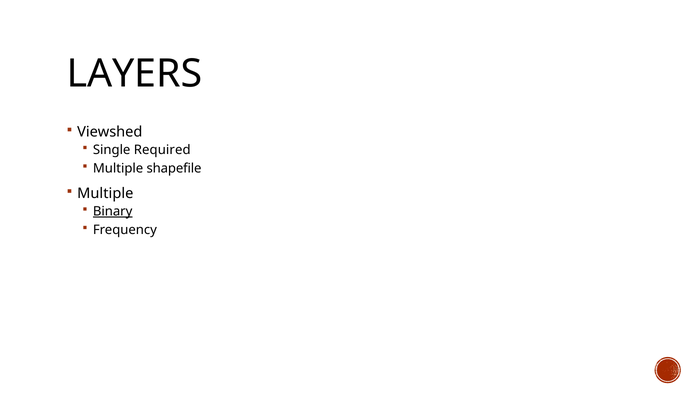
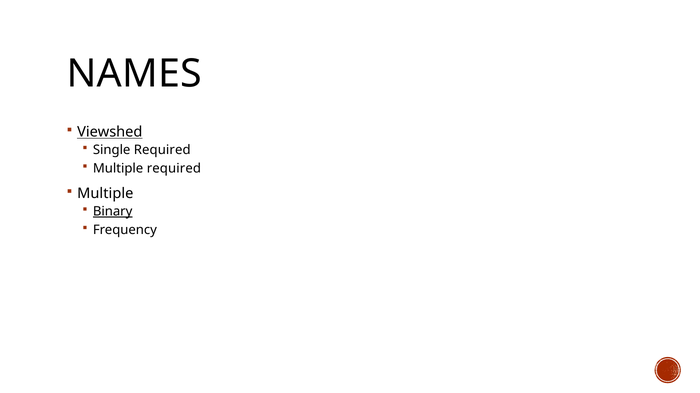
LAYERS: LAYERS -> NAMES (134, 74)
Viewshed underline: none -> present (110, 132)
Multiple shapefile: shapefile -> required (174, 169)
